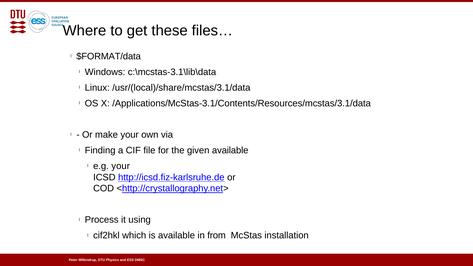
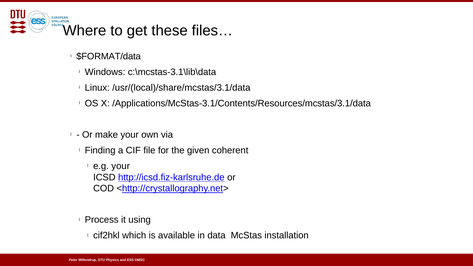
given available: available -> coherent (230, 151)
from: from -> data (217, 236)
